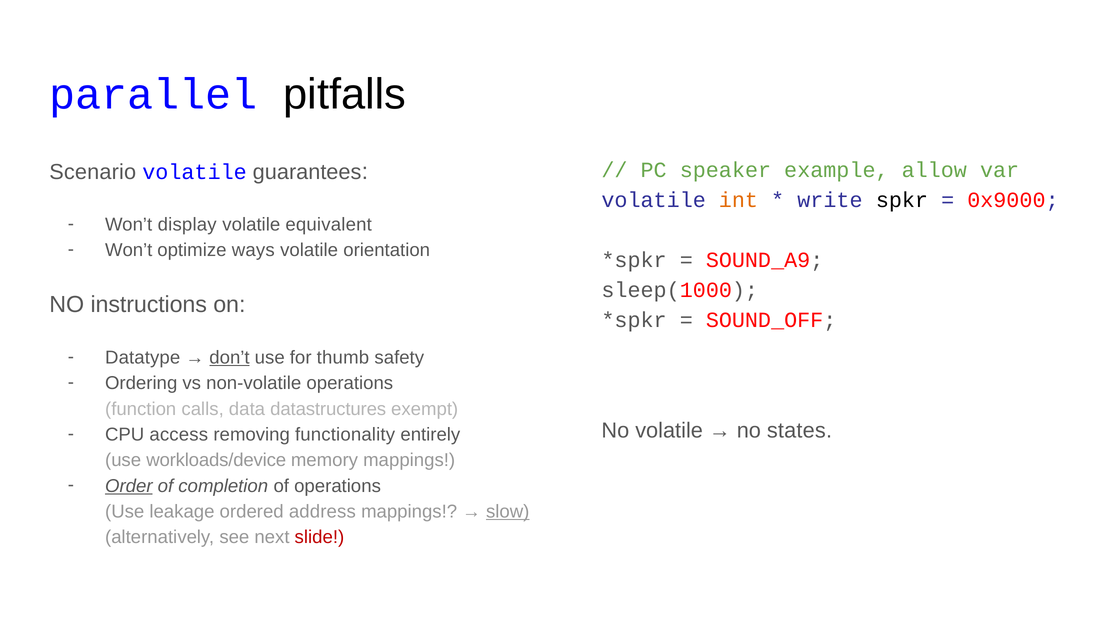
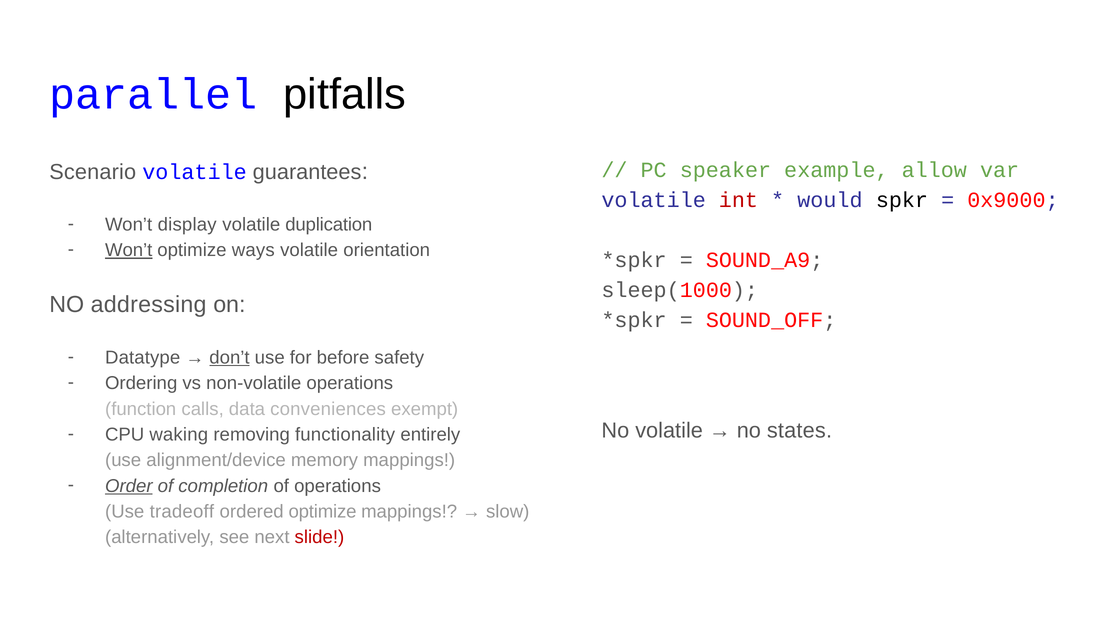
int colour: orange -> red (738, 200)
write: write -> would (830, 200)
equivalent: equivalent -> duplication (329, 225)
Won’t underline: none -> present (129, 250)
instructions: instructions -> addressing (149, 305)
thumb: thumb -> before (343, 358)
datastructures: datastructures -> conveniences (328, 409)
access: access -> waking (179, 435)
workloads/device: workloads/device -> alignment/device (216, 460)
leakage: leakage -> tradeoff (182, 512)
ordered address: address -> optimize (323, 512)
slow underline: present -> none (508, 512)
